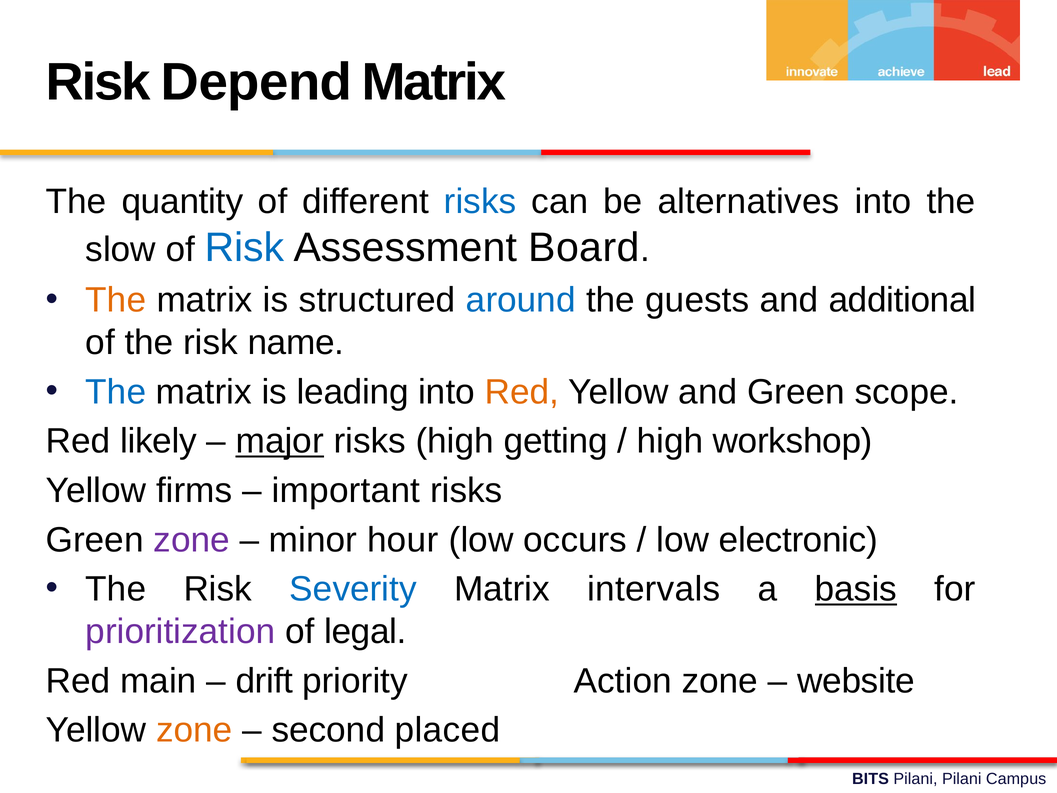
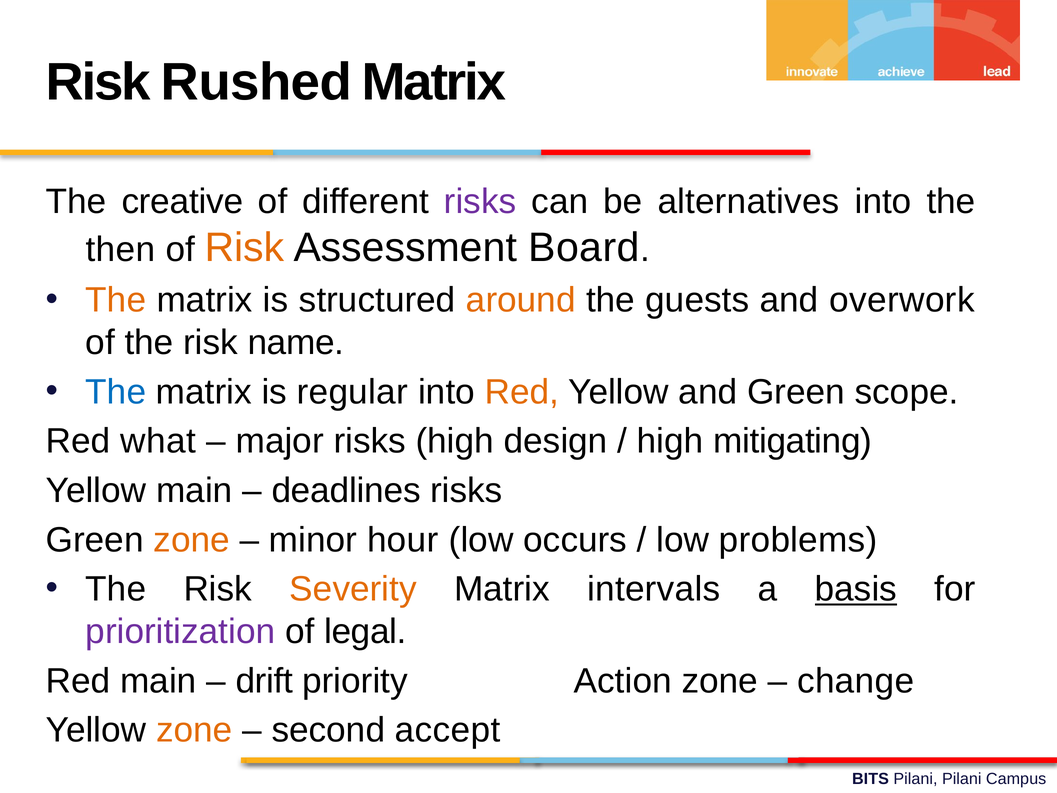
Depend: Depend -> Rushed (256, 82)
quantity: quantity -> creative (182, 202)
risks colour: blue -> purple (480, 202)
slow: slow -> then (120, 250)
Risk colour: blue -> orange (245, 248)
around colour: blue -> orange (521, 300)
additional: additional -> overwork (902, 300)
leading: leading -> regular (352, 392)
likely: likely -> what (158, 441)
major underline: present -> none (280, 441)
getting: getting -> design (556, 441)
workshop: workshop -> mitigating (793, 441)
Yellow firms: firms -> main (194, 490)
important: important -> deadlines (346, 490)
zone colour: purple -> orange (192, 540)
electronic: electronic -> problems (798, 540)
Severity colour: blue -> orange (353, 589)
website: website -> change (856, 681)
placed: placed -> accept (448, 730)
